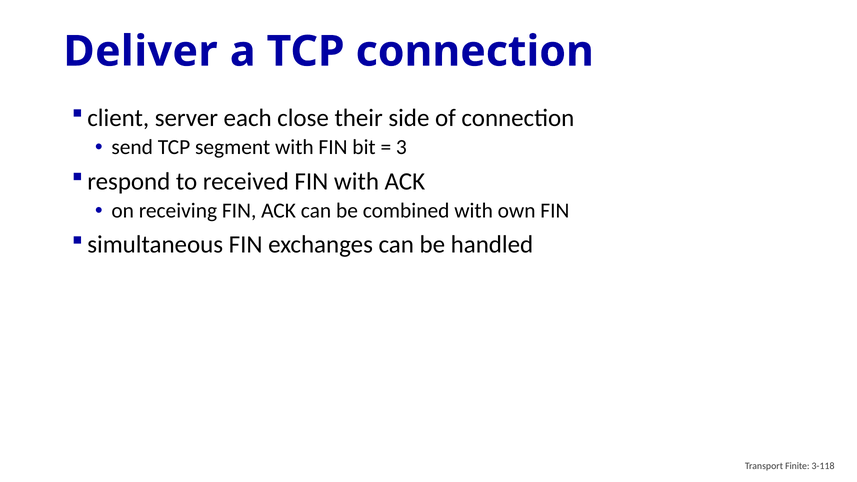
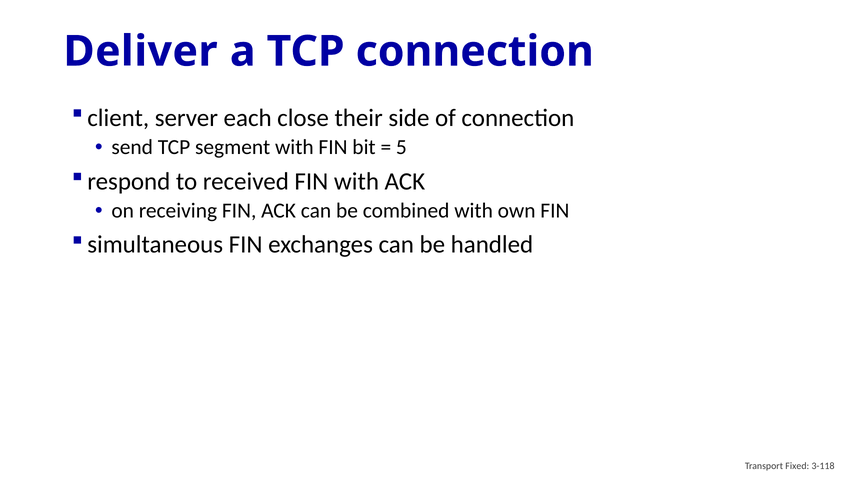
3: 3 -> 5 (401, 147)
Finite: Finite -> Fixed (797, 466)
